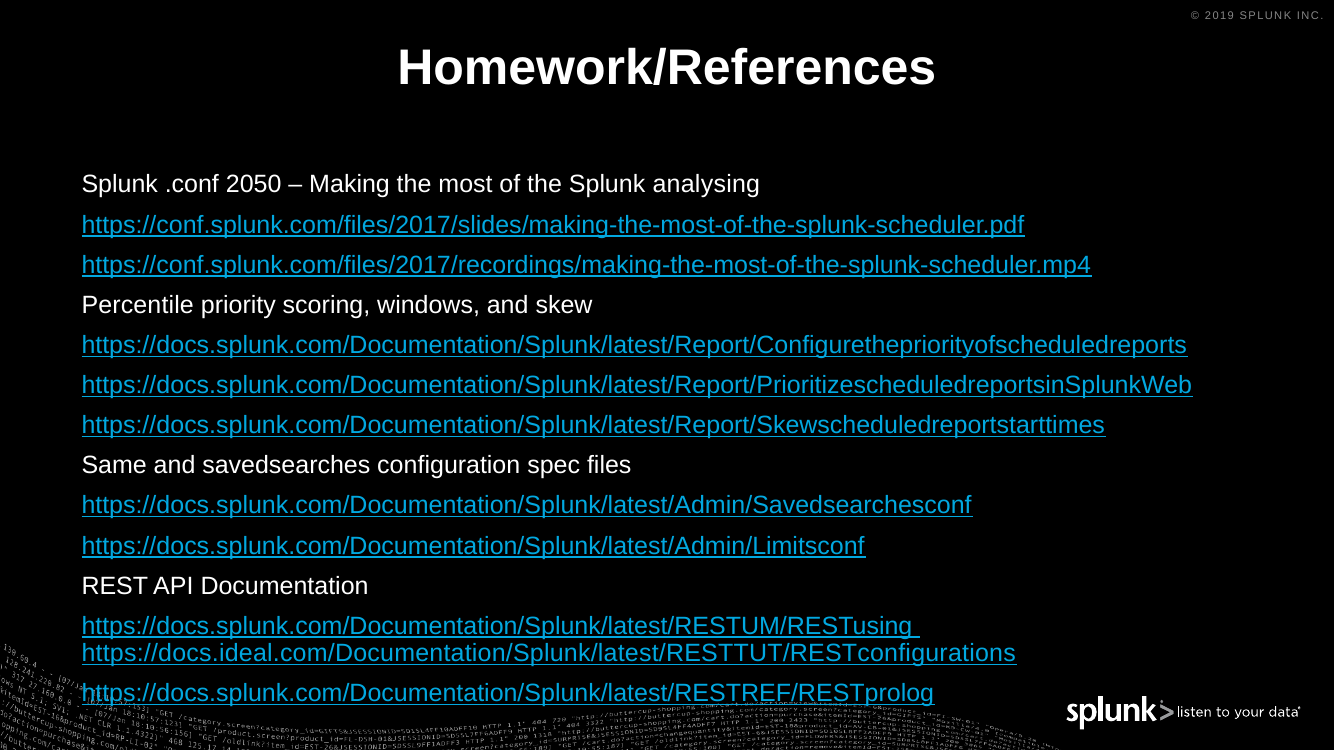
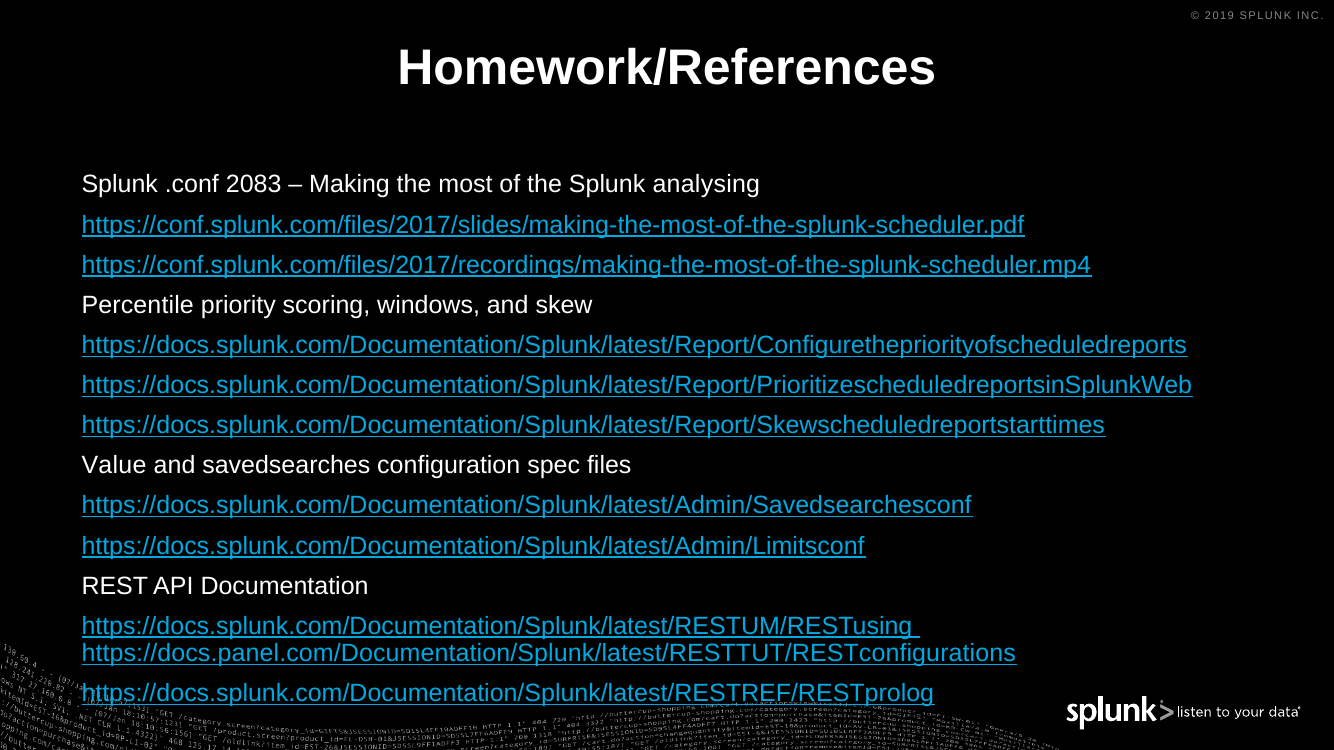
2050: 2050 -> 2083 (254, 185)
Same: Same -> Value (114, 466)
https://docs.ideal.com/Documentation/Splunk/latest/RESTTUT/RESTconfigurations: https://docs.ideal.com/Documentation/Splunk/latest/RESTTUT/RESTconfigurations -> https://docs.panel.com/Documentation/Splunk/latest/RESTTUT/RESTconfigurations (549, 654)
